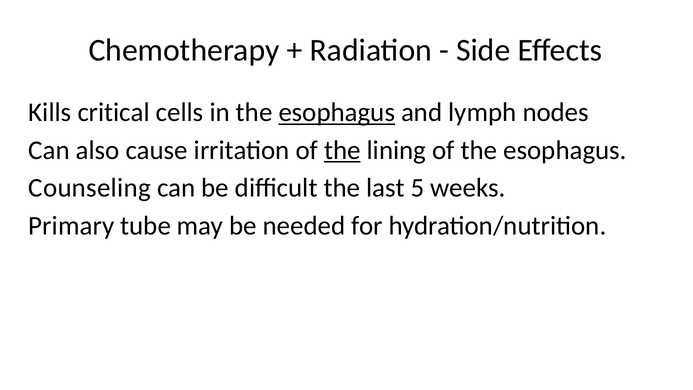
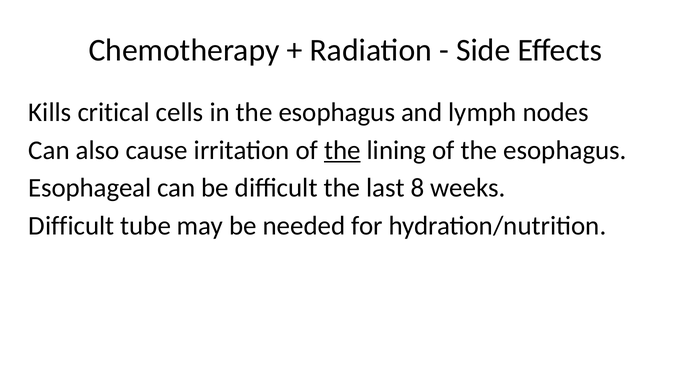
esophagus underline: present -> none (337, 112)
Counseling: Counseling -> Esophageal (90, 188)
5: 5 -> 8 (417, 188)
Primary: Primary -> Difficult (71, 226)
